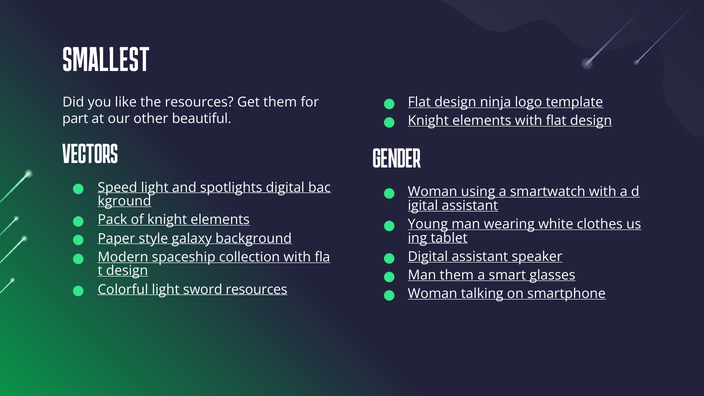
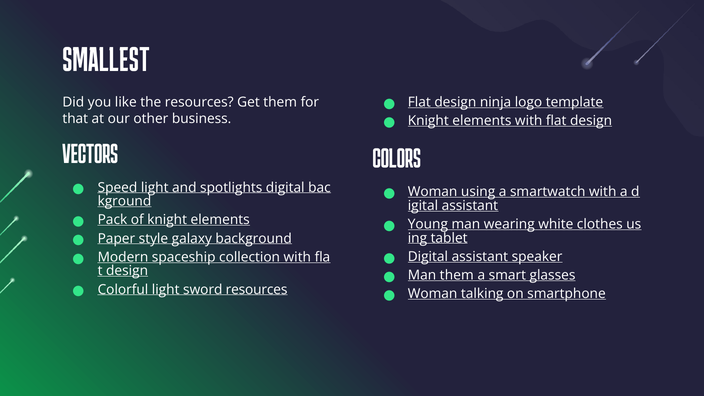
part: part -> that (75, 119)
beautiful: beautiful -> business (202, 119)
GENDER: GENDER -> COLORS (397, 158)
